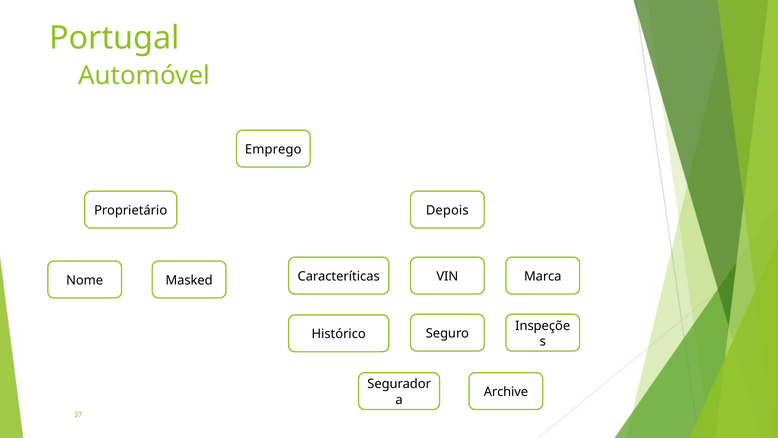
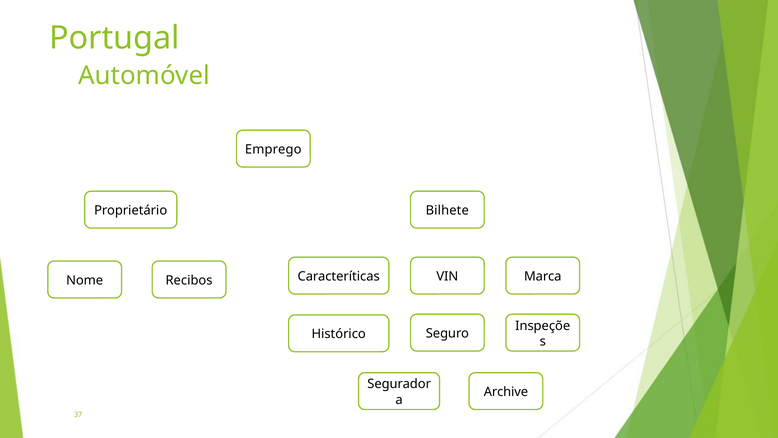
Depois: Depois -> Bilhete (447, 210)
Masked: Masked -> Recibos (189, 280)
